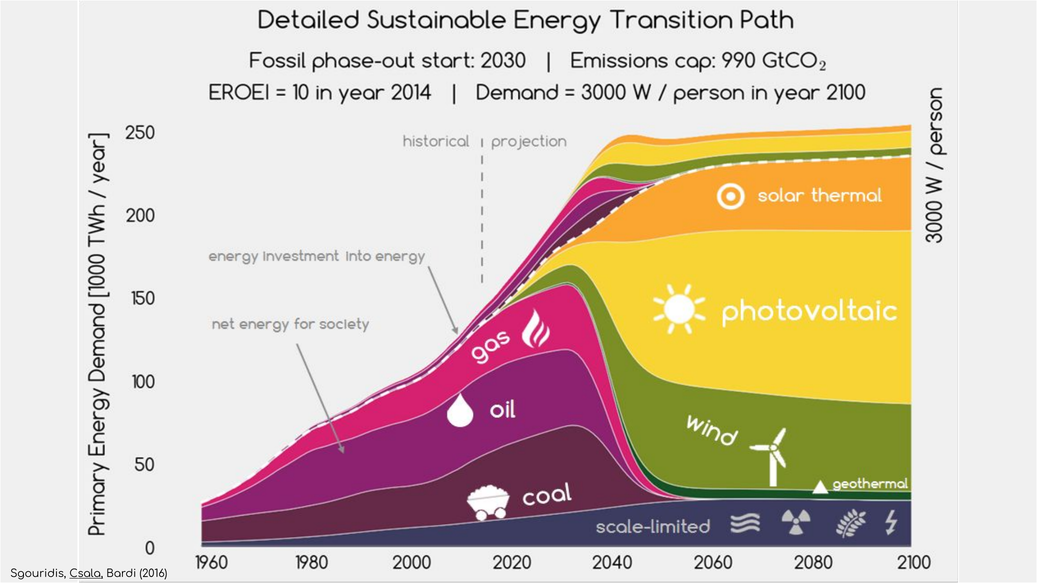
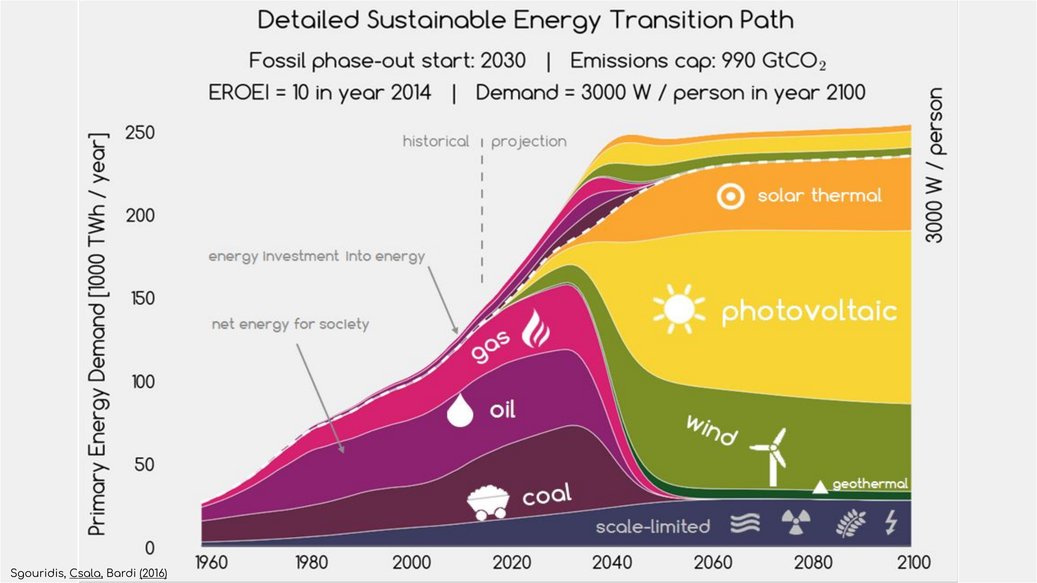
2016 underline: none -> present (153, 574)
